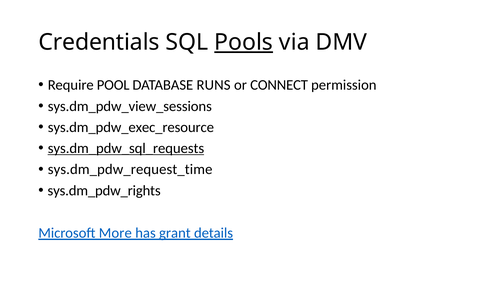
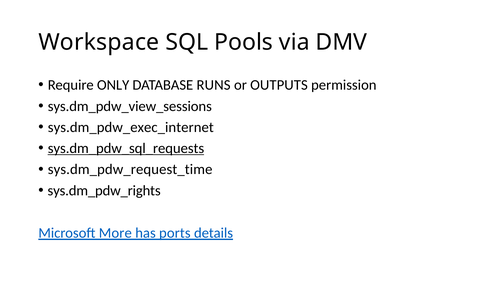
Credentials: Credentials -> Workspace (99, 42)
Pools underline: present -> none (244, 42)
POOL: POOL -> ONLY (113, 85)
CONNECT: CONNECT -> OUTPUTS (279, 85)
sys.dm_pdw_exec_resource: sys.dm_pdw_exec_resource -> sys.dm_pdw_exec_internet (131, 127)
grant: grant -> ports (175, 233)
